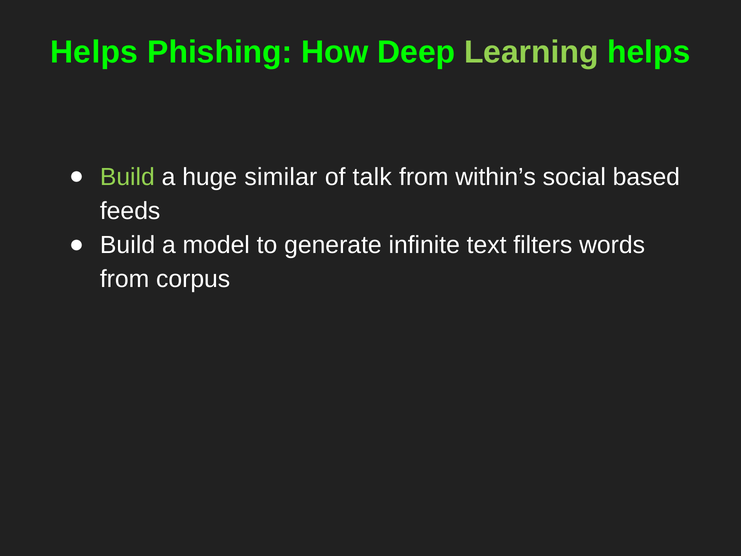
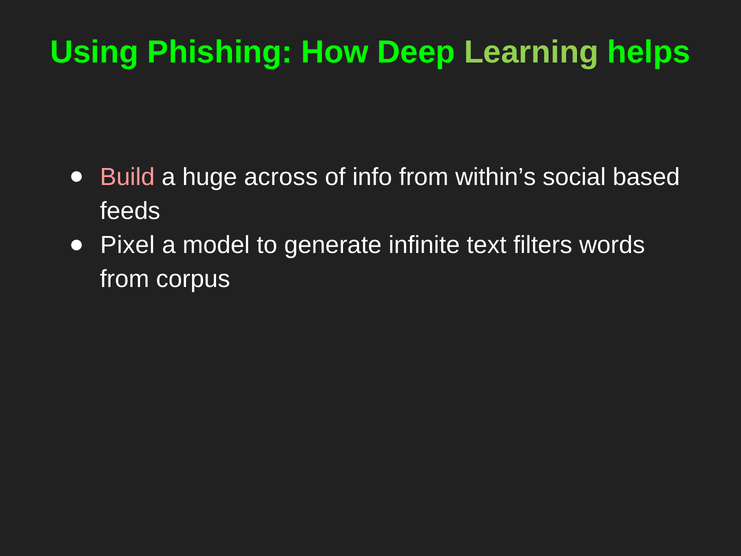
Helps: Helps -> Using (94, 52)
Build colour: light green -> pink (127, 177)
similar: similar -> across (281, 177)
talk: talk -> info (372, 177)
Build: Build -> Pixel (127, 245)
